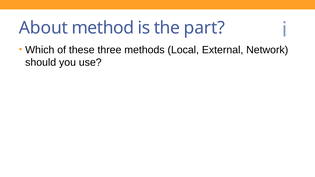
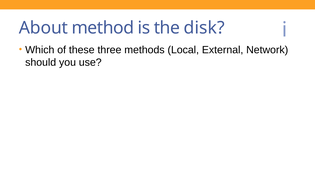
part: part -> disk (204, 28)
